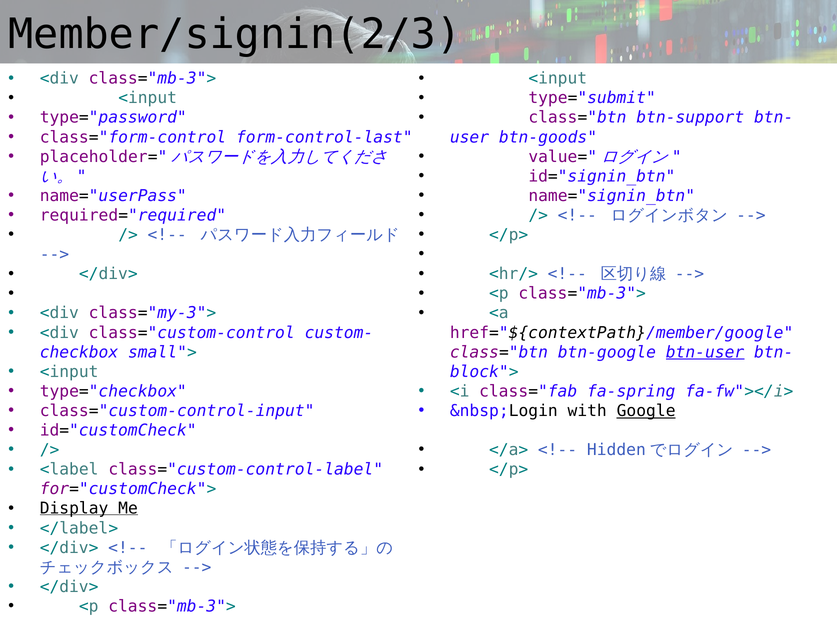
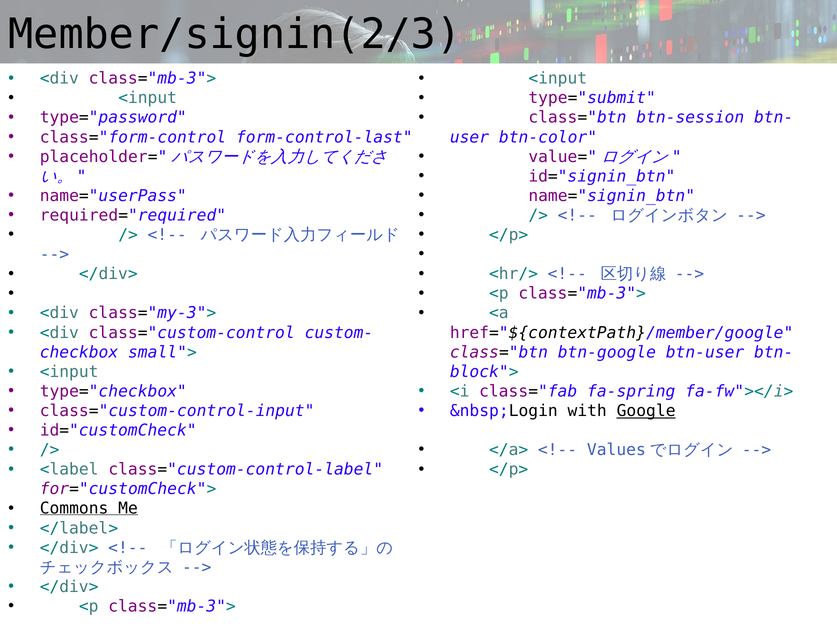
btn-support: btn-support -> btn-session (690, 118)
btn-goods: btn-goods -> btn-color (548, 137)
btn-user underline: present -> none (705, 352)
Hidden: Hidden -> Values (616, 450)
Display: Display -> Commons (74, 508)
